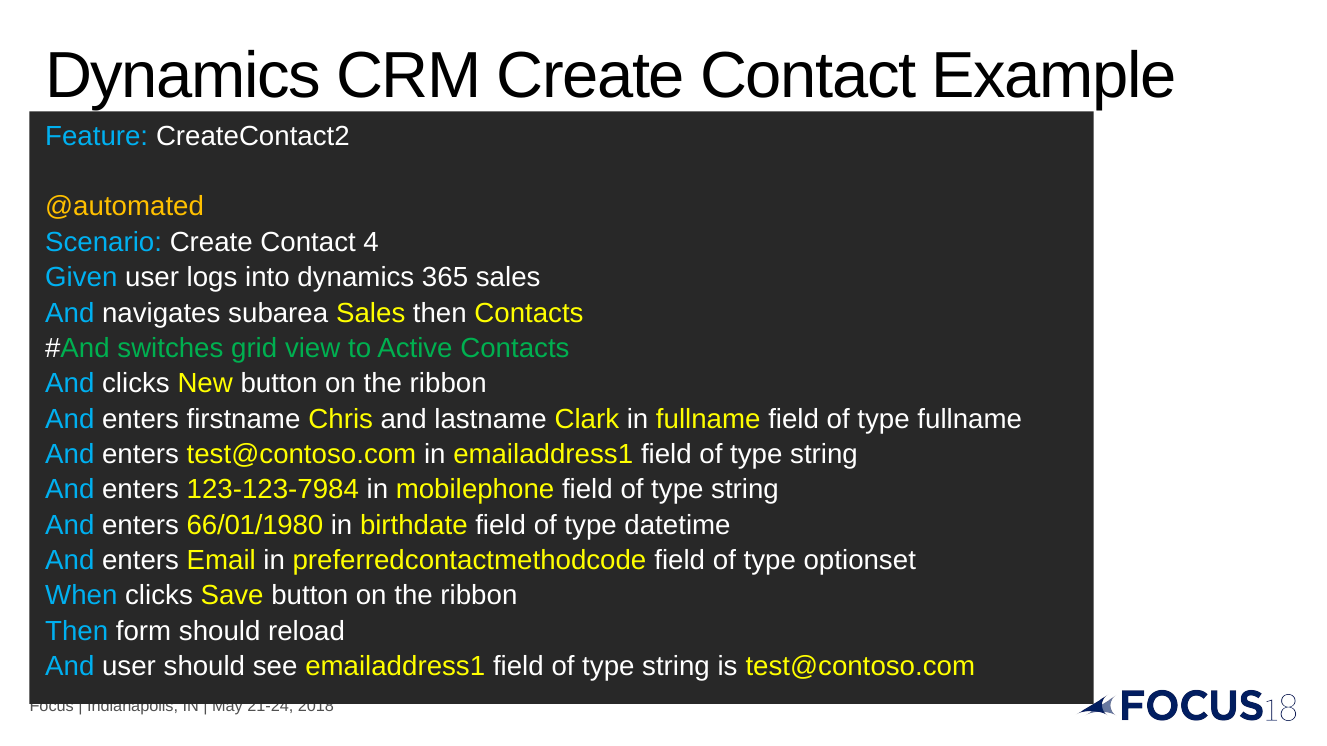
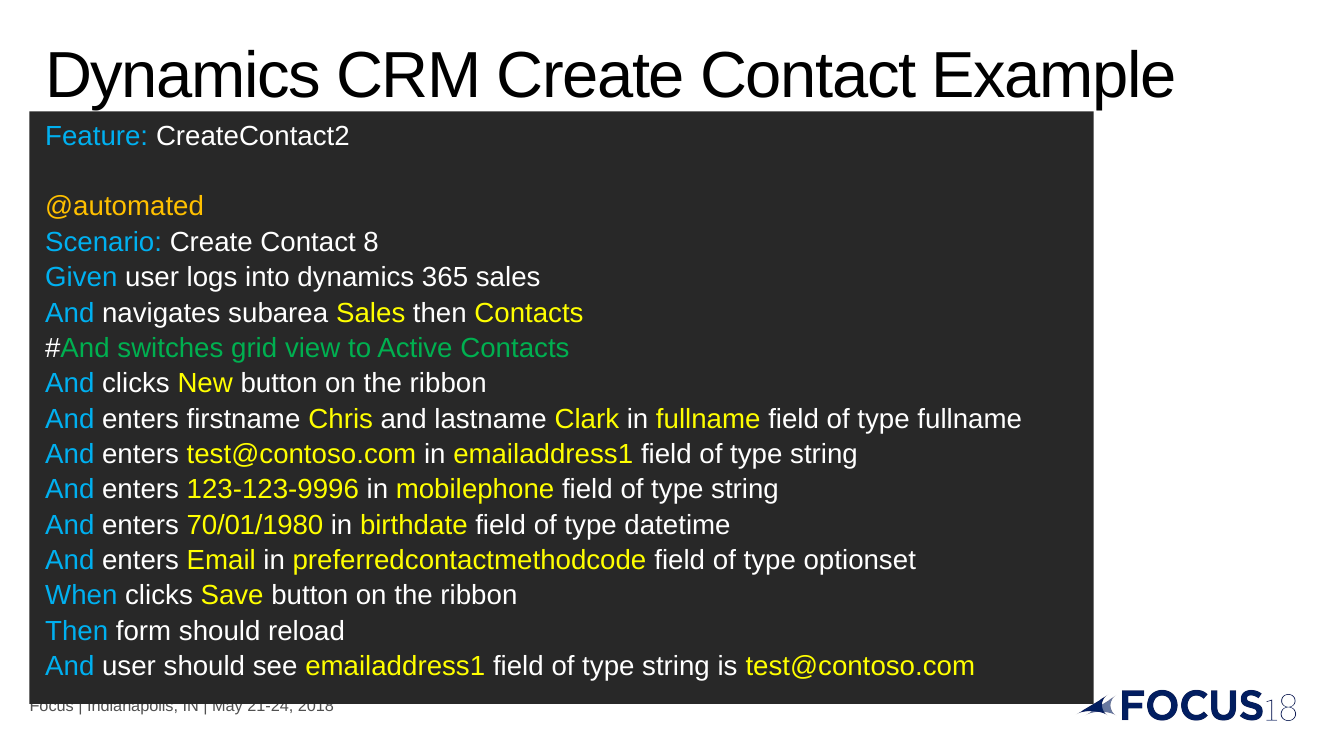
4: 4 -> 8 (371, 242)
123-123-7984: 123-123-7984 -> 123-123-9996 (273, 490)
66/01/1980: 66/01/1980 -> 70/01/1980 (255, 525)
